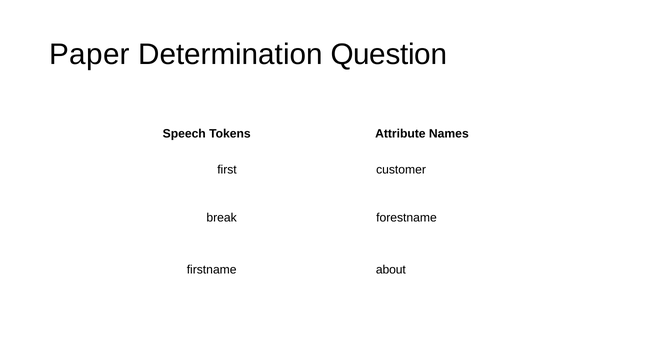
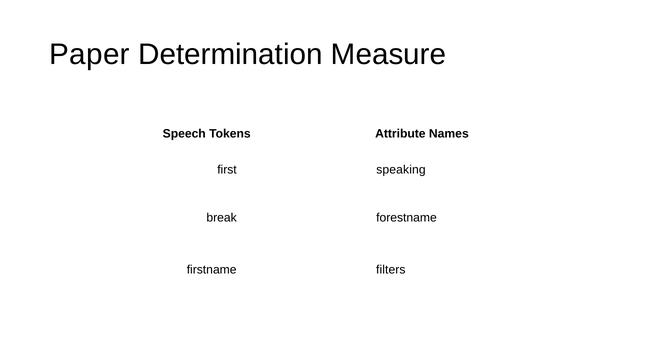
Question: Question -> Measure (389, 54)
customer: customer -> speaking (401, 170)
about: about -> filters (391, 270)
